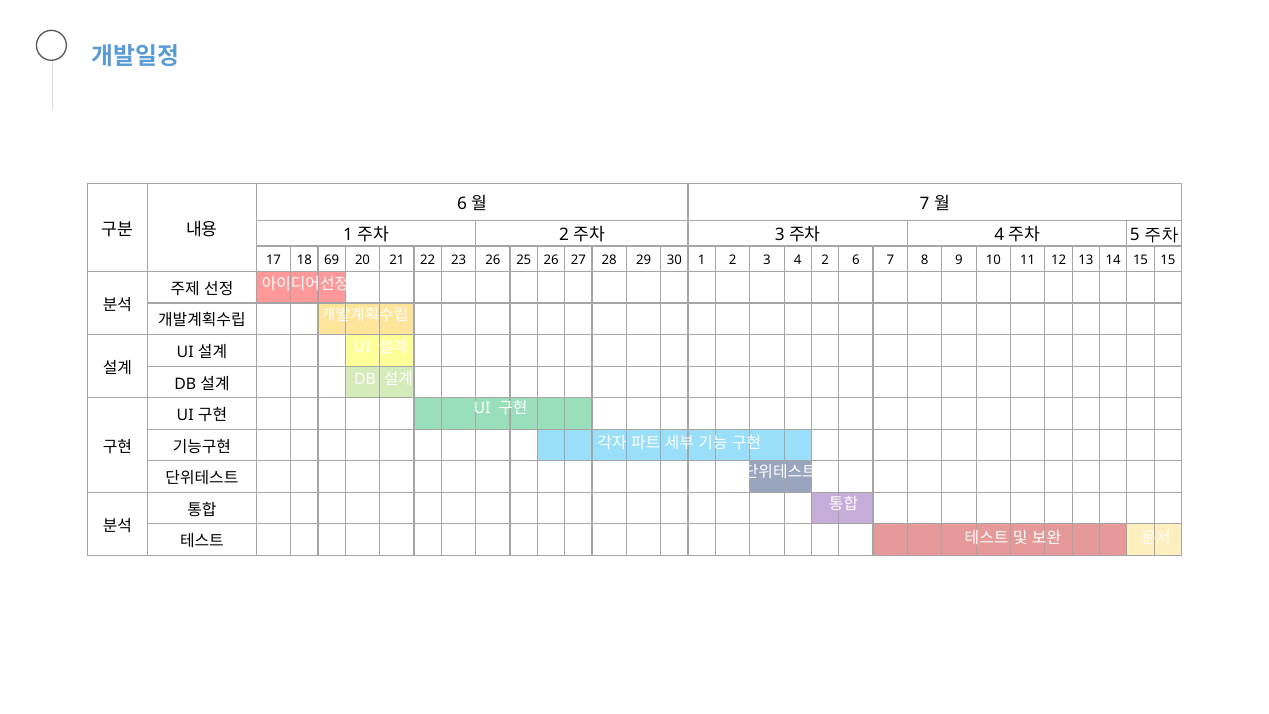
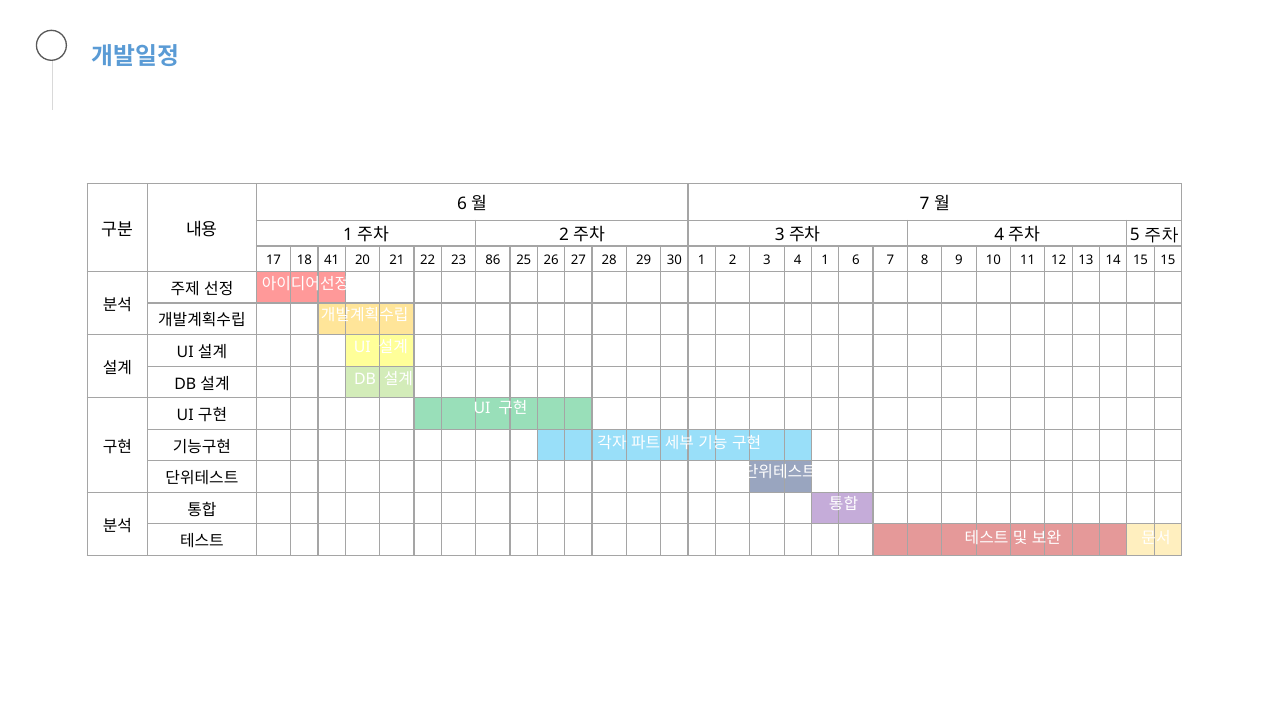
69: 69 -> 41 (332, 260)
23 26: 26 -> 86 (493, 260)
4 2: 2 -> 1 (825, 260)
